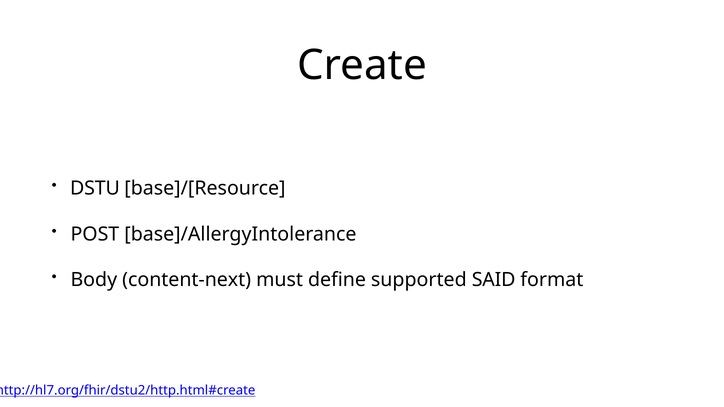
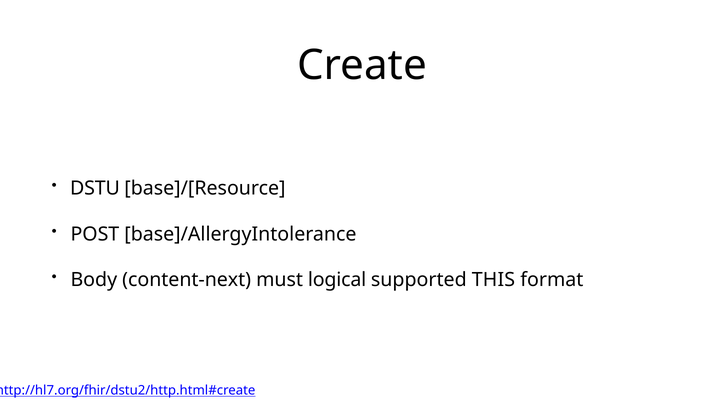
define: define -> logical (337, 280)
SAID: SAID -> THIS (493, 280)
